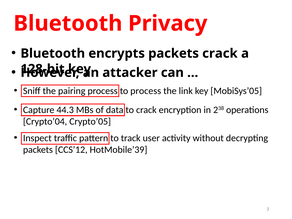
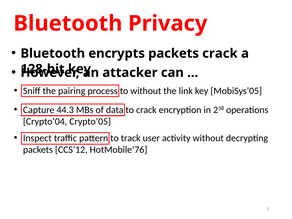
to process: process -> without (146, 91)
HotMobile’39: HotMobile’39 -> HotMobile’76 (118, 150)
